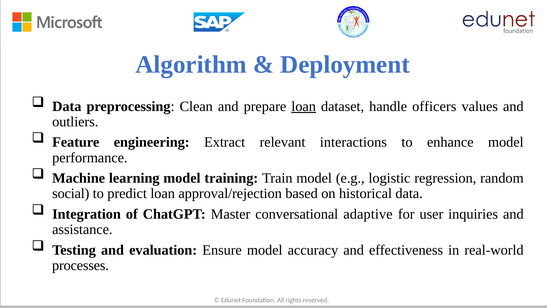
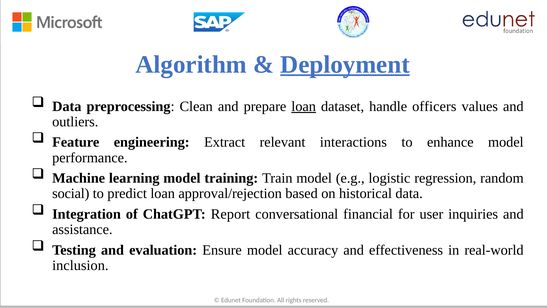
Deployment underline: none -> present (345, 64)
Master: Master -> Report (231, 214)
adaptive: adaptive -> financial (368, 214)
processes: processes -> inclusion (80, 265)
